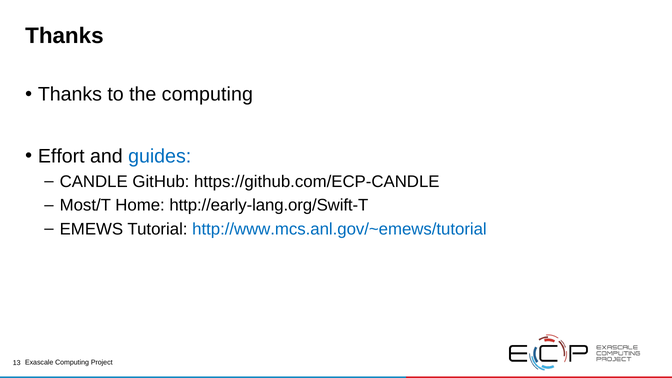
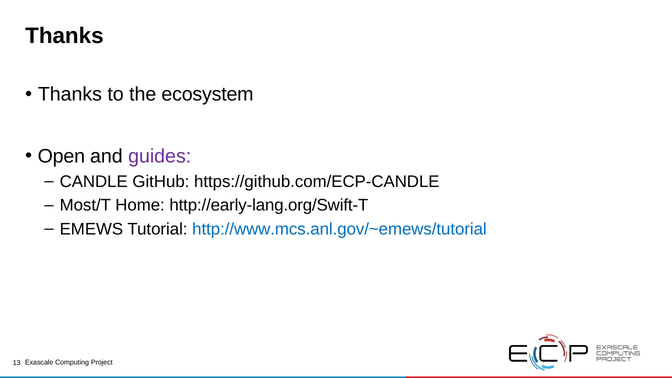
the computing: computing -> ecosystem (208, 94)
Effort: Effort -> Open (61, 156)
guides colour: blue -> purple (160, 156)
